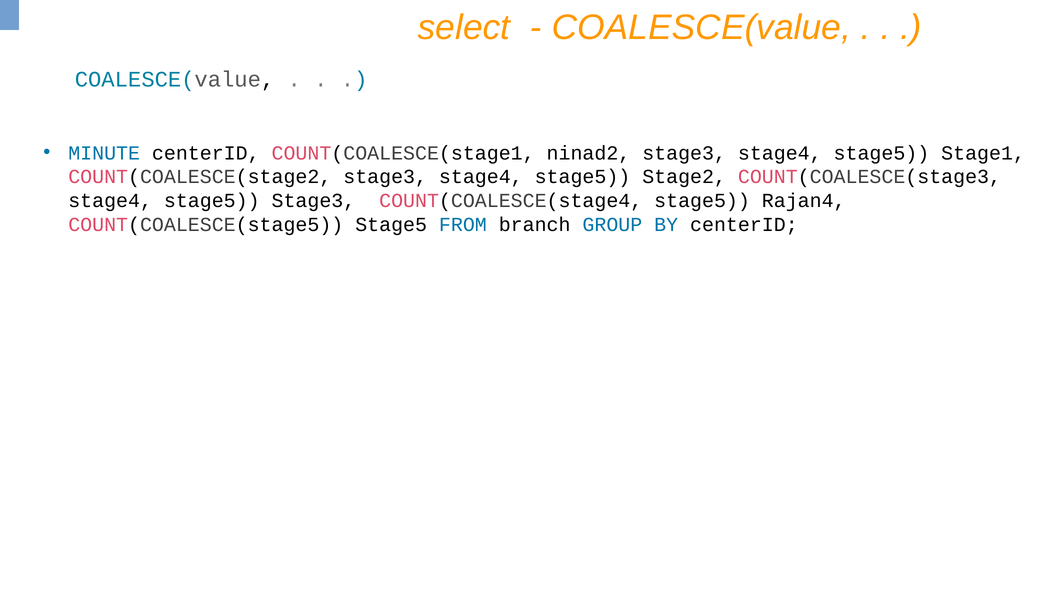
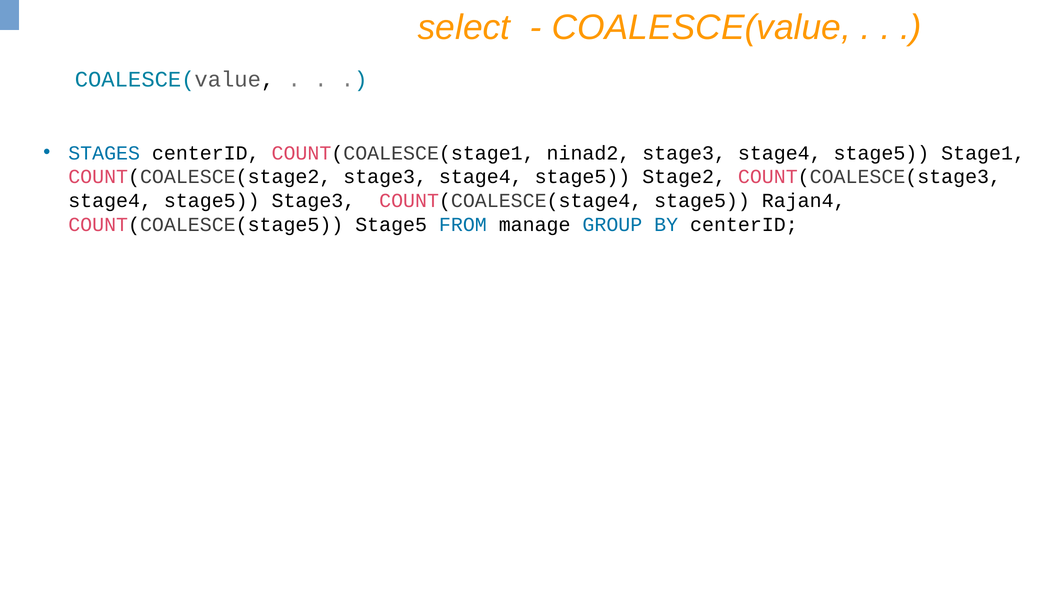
MINUTE: MINUTE -> STAGES (104, 153)
branch: branch -> manage (535, 225)
